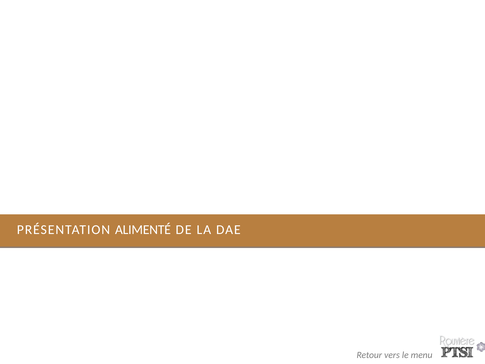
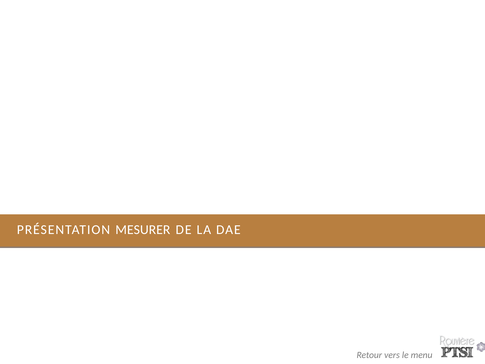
ALIMENTÉ: ALIMENTÉ -> MESURER (143, 230)
